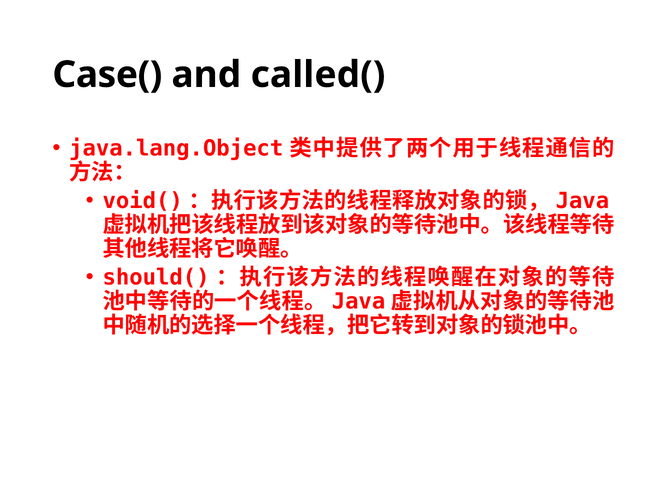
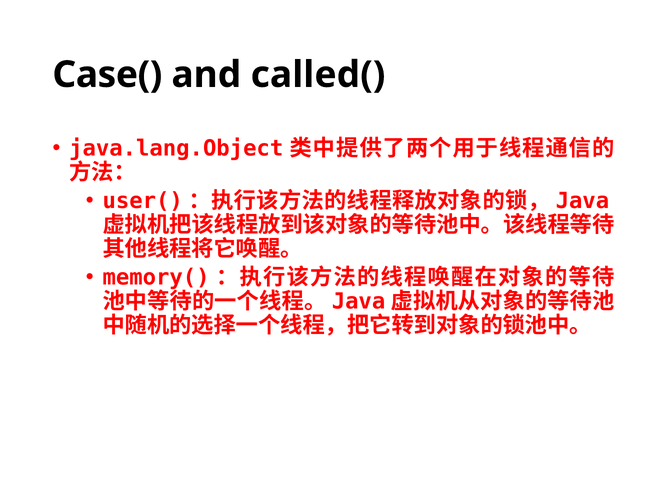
void(: void( -> user( (143, 201)
should(: should( -> memory( (156, 278)
